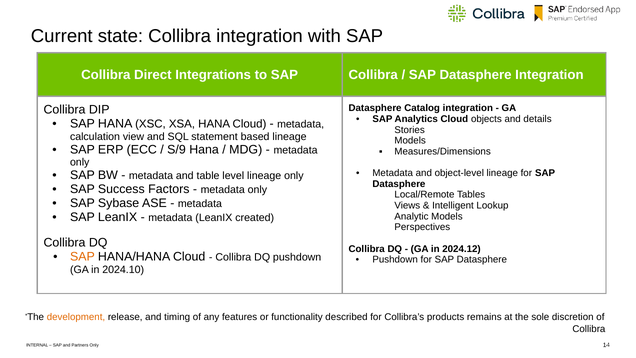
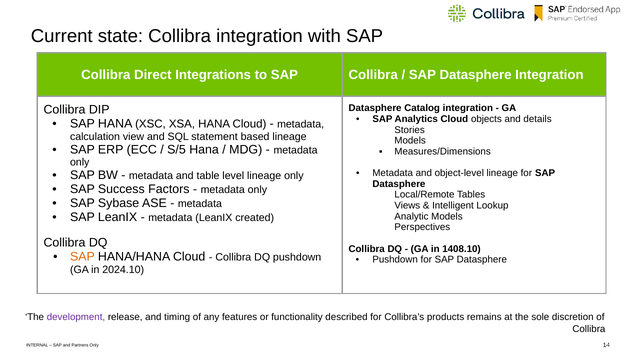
S/9: S/9 -> S/5 (176, 149)
2024.12: 2024.12 -> 1408.10 (461, 249)
development colour: orange -> purple (76, 317)
